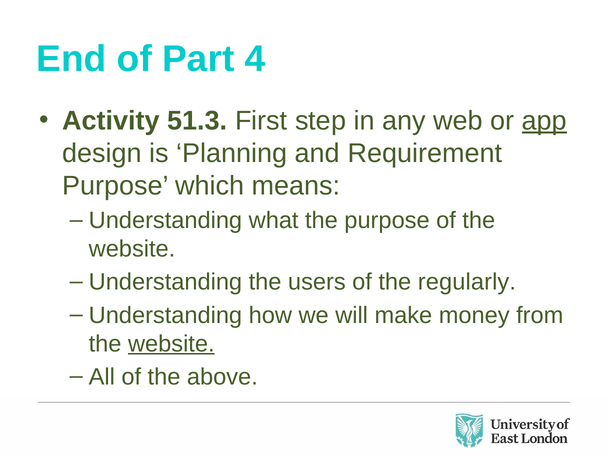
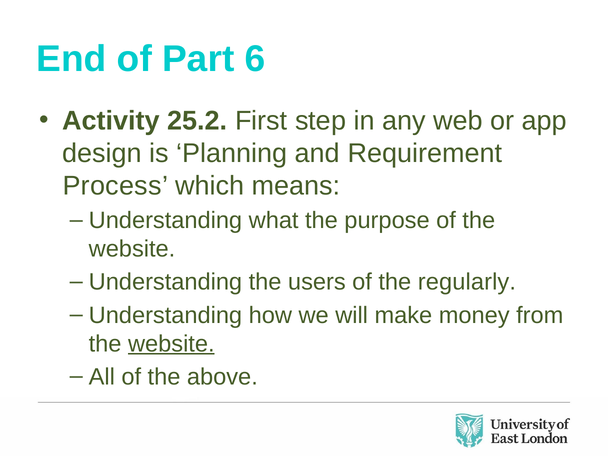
4: 4 -> 6 (255, 59)
51.3: 51.3 -> 25.2 (197, 121)
app underline: present -> none (544, 121)
Purpose: Purpose -> Process (115, 186)
